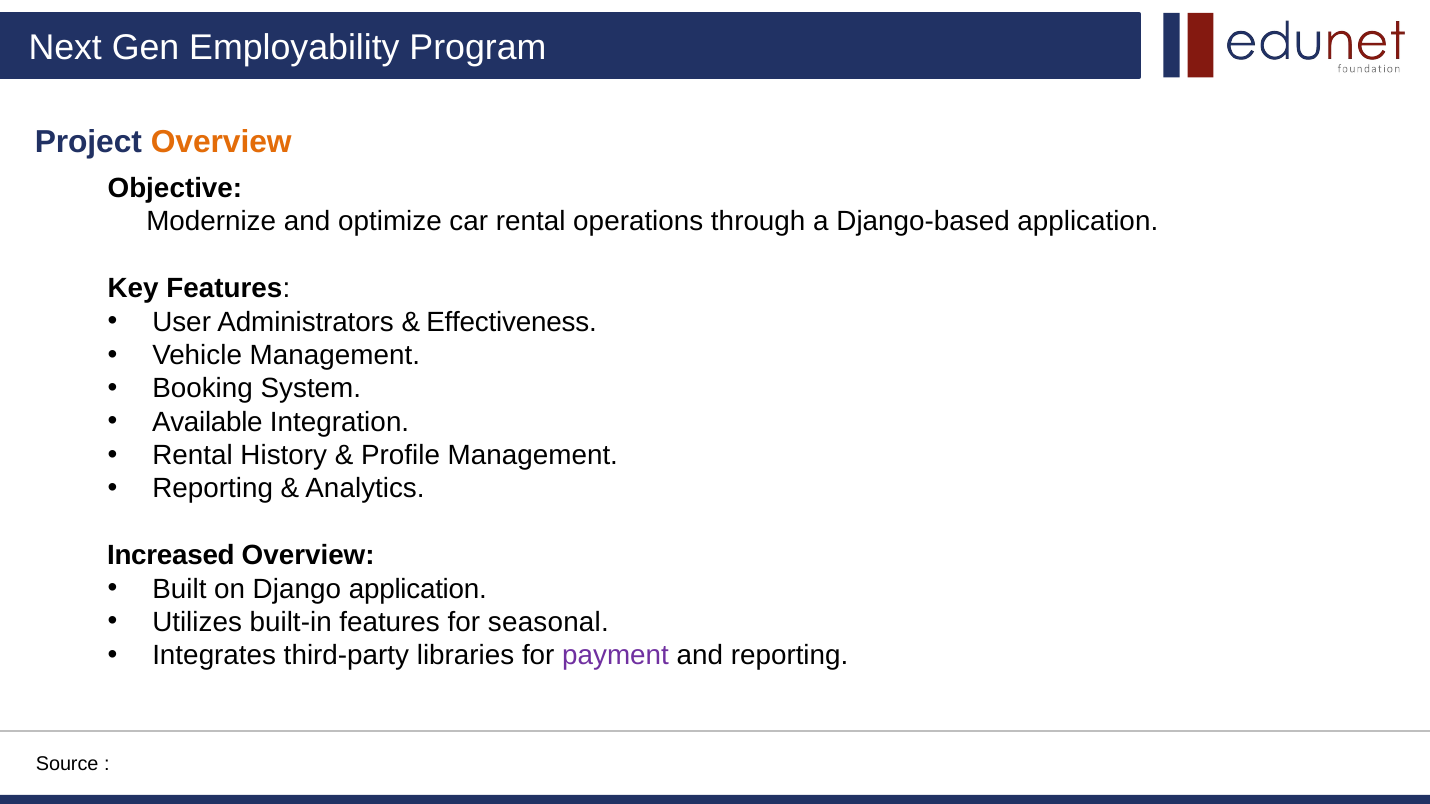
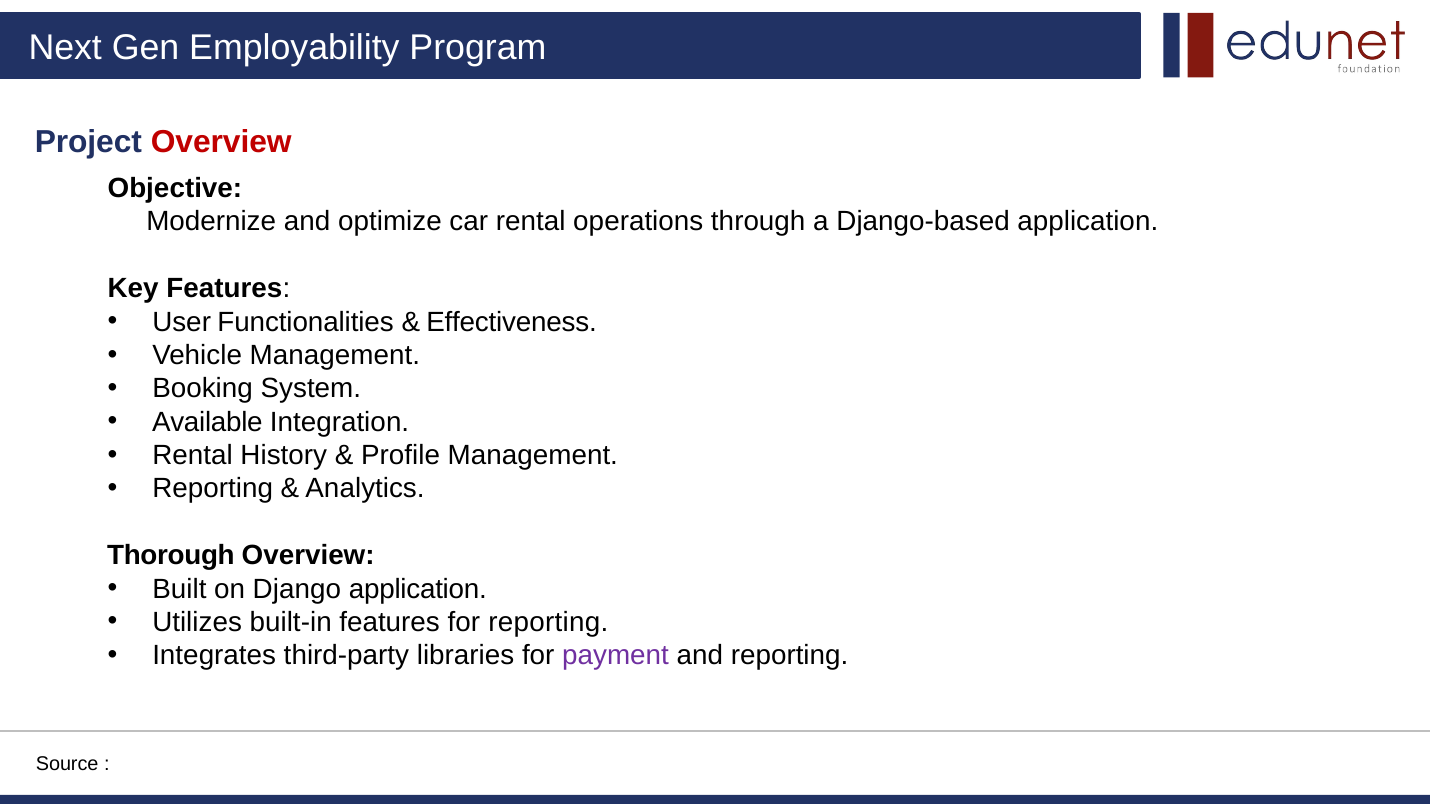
Overview colour: orange -> red (221, 142)
Administrators: Administrators -> Functionalities (306, 322)
Increased: Increased -> Thorough (171, 556)
for seasonal: seasonal -> reporting (548, 623)
